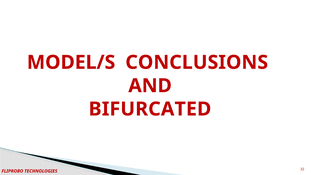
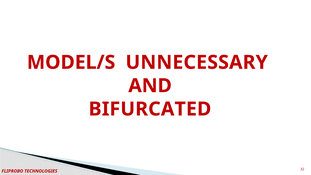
CONCLUSIONS: CONCLUSIONS -> UNNECESSARY (197, 62)
